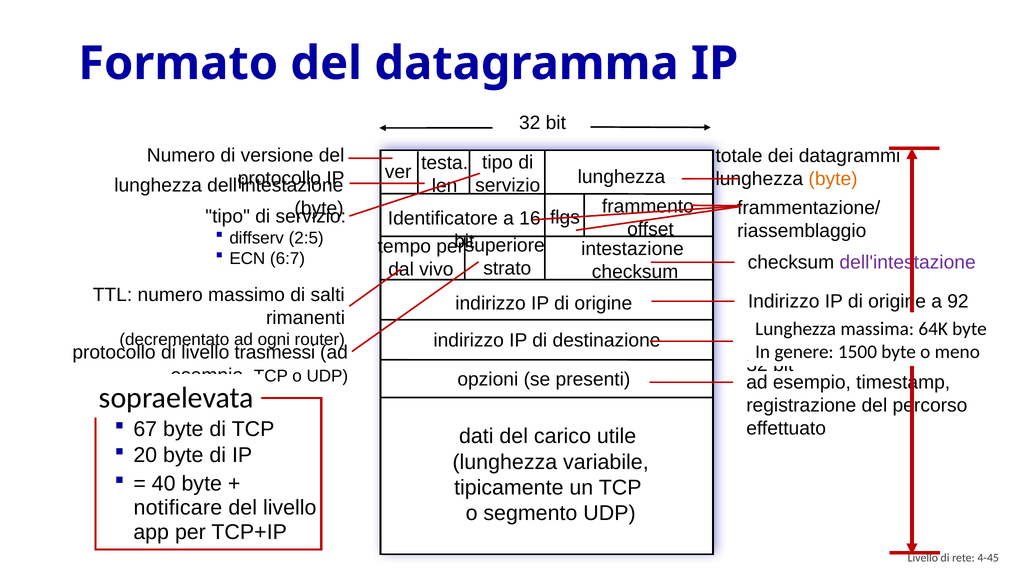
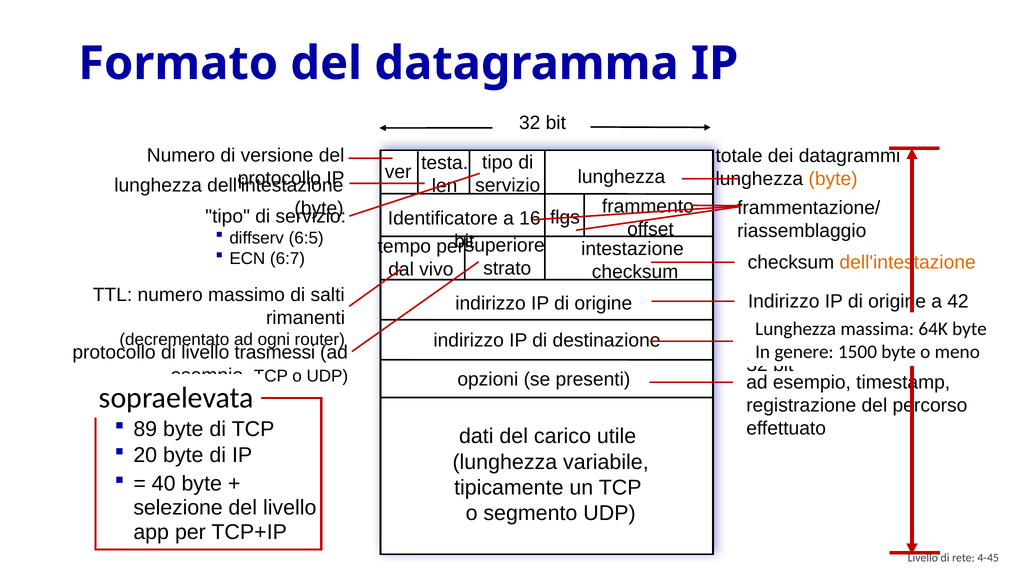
2:5: 2:5 -> 6:5 (306, 238)
dell'intestazione colour: purple -> orange (908, 262)
92: 92 -> 42 (958, 301)
67: 67 -> 89 (145, 429)
notificare: notificare -> selezione (178, 508)
